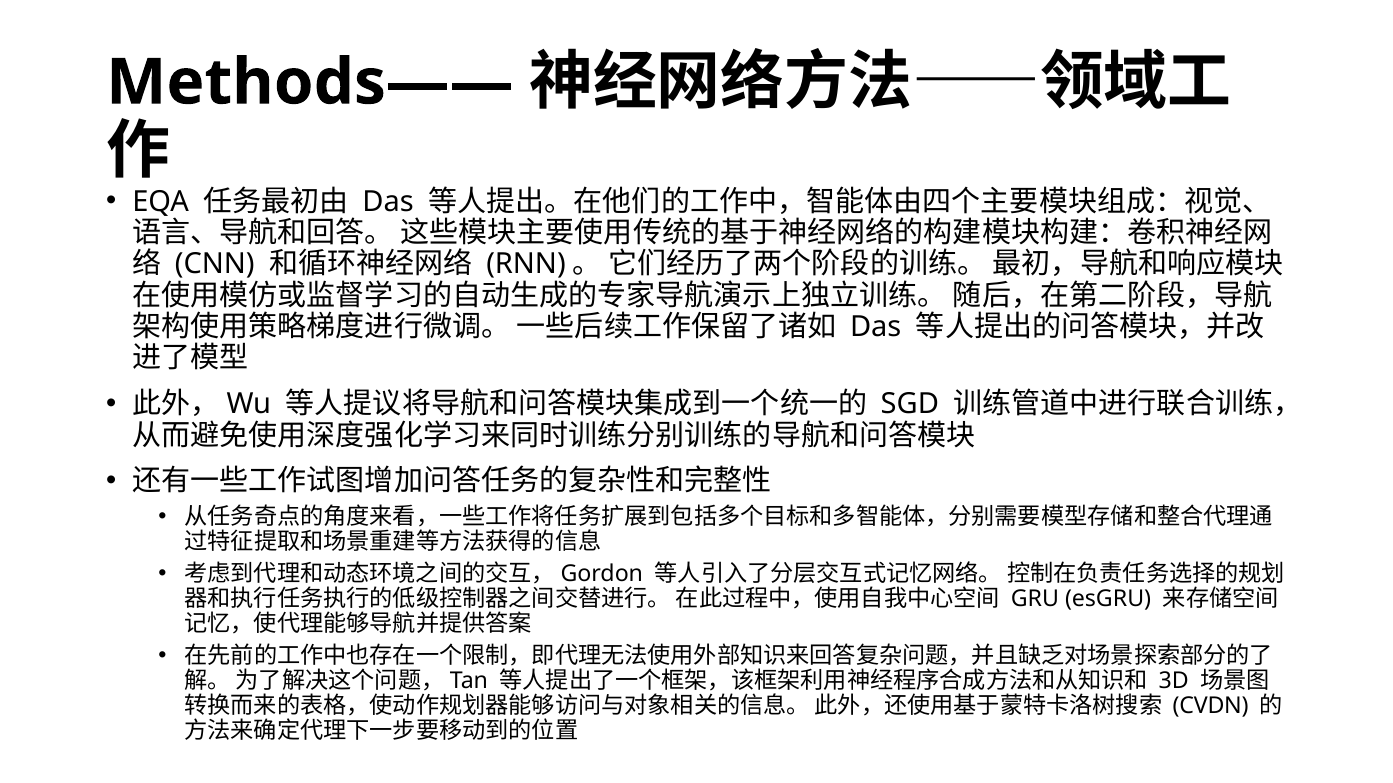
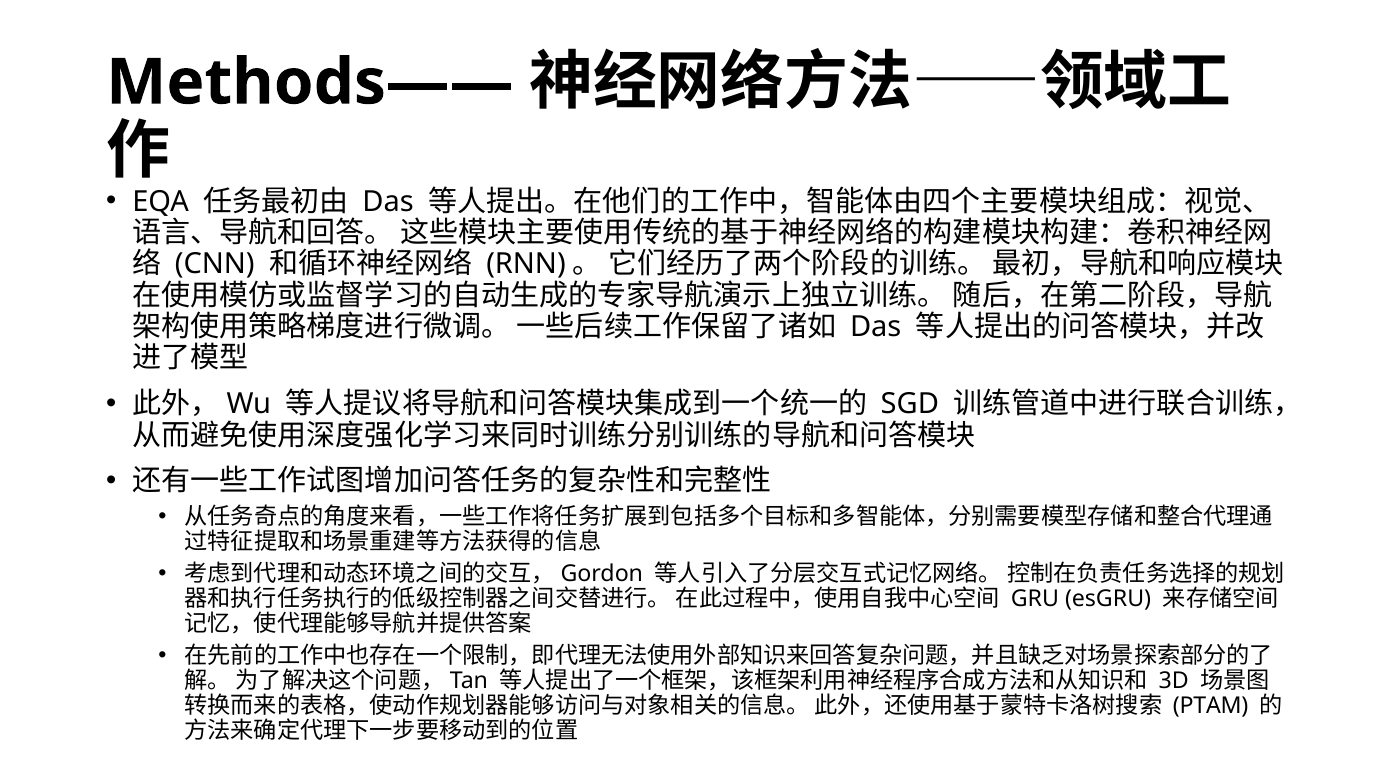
CVDN: CVDN -> PTAM (1211, 707)
